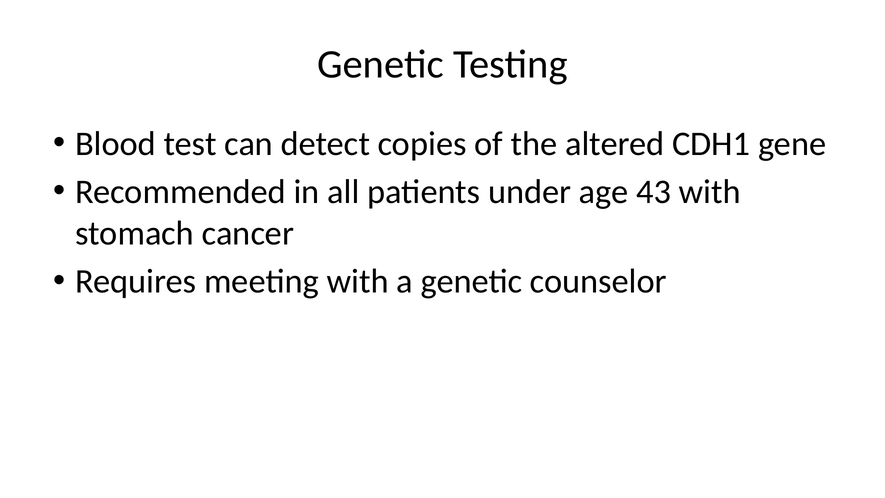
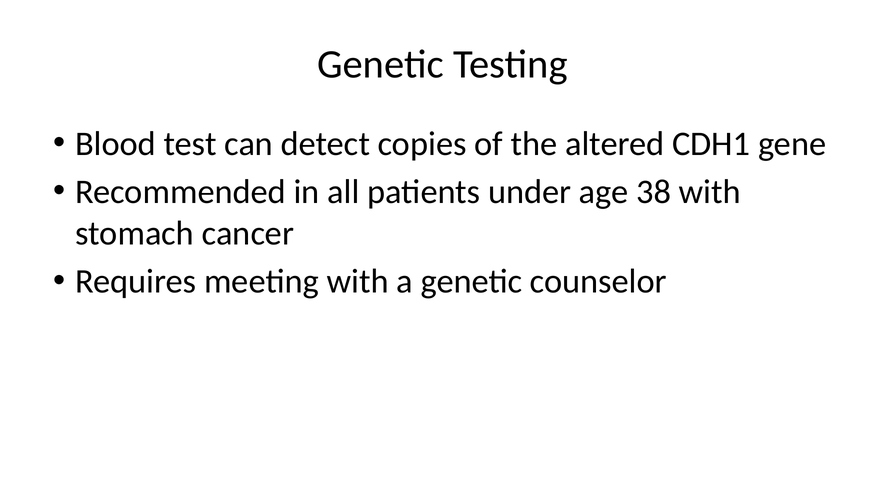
43: 43 -> 38 (654, 192)
